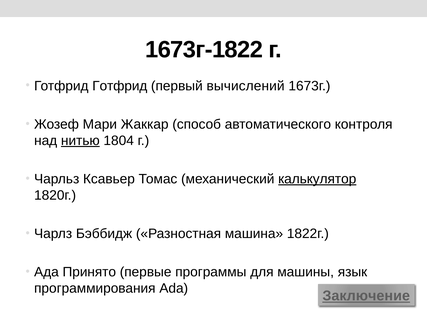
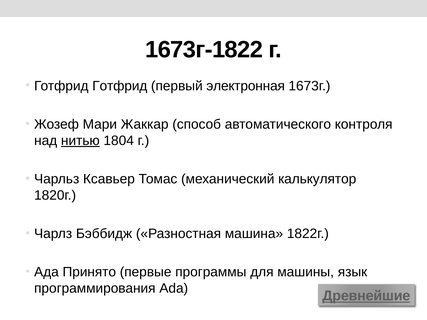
вычислений: вычислений -> электронная (246, 86)
калькулятор underline: present -> none (317, 179)
Заключение: Заключение -> Древнейшие (366, 296)
